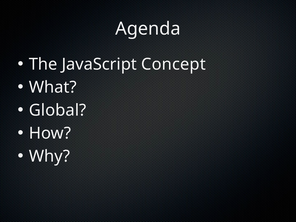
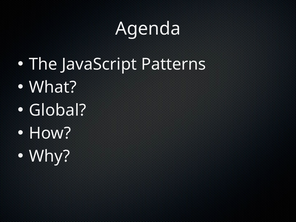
Concept: Concept -> Patterns (174, 64)
